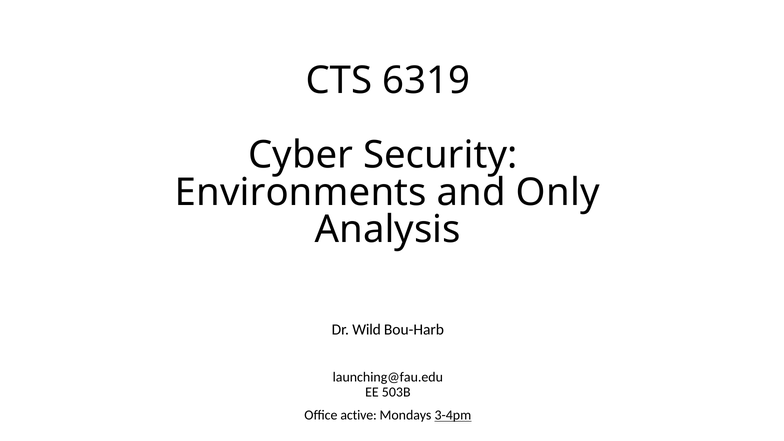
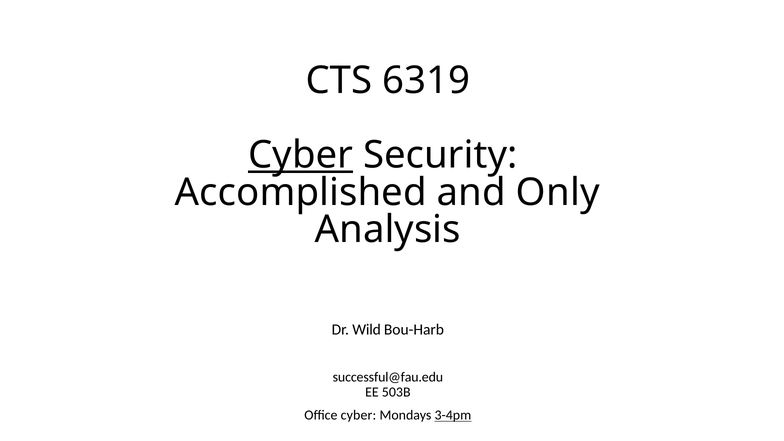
Cyber underline: none -> present (301, 155)
Environments: Environments -> Accomplished (301, 192)
launching@fau.edu: launching@fau.edu -> successful@fau.edu (388, 377)
Office active: active -> cyber (358, 415)
